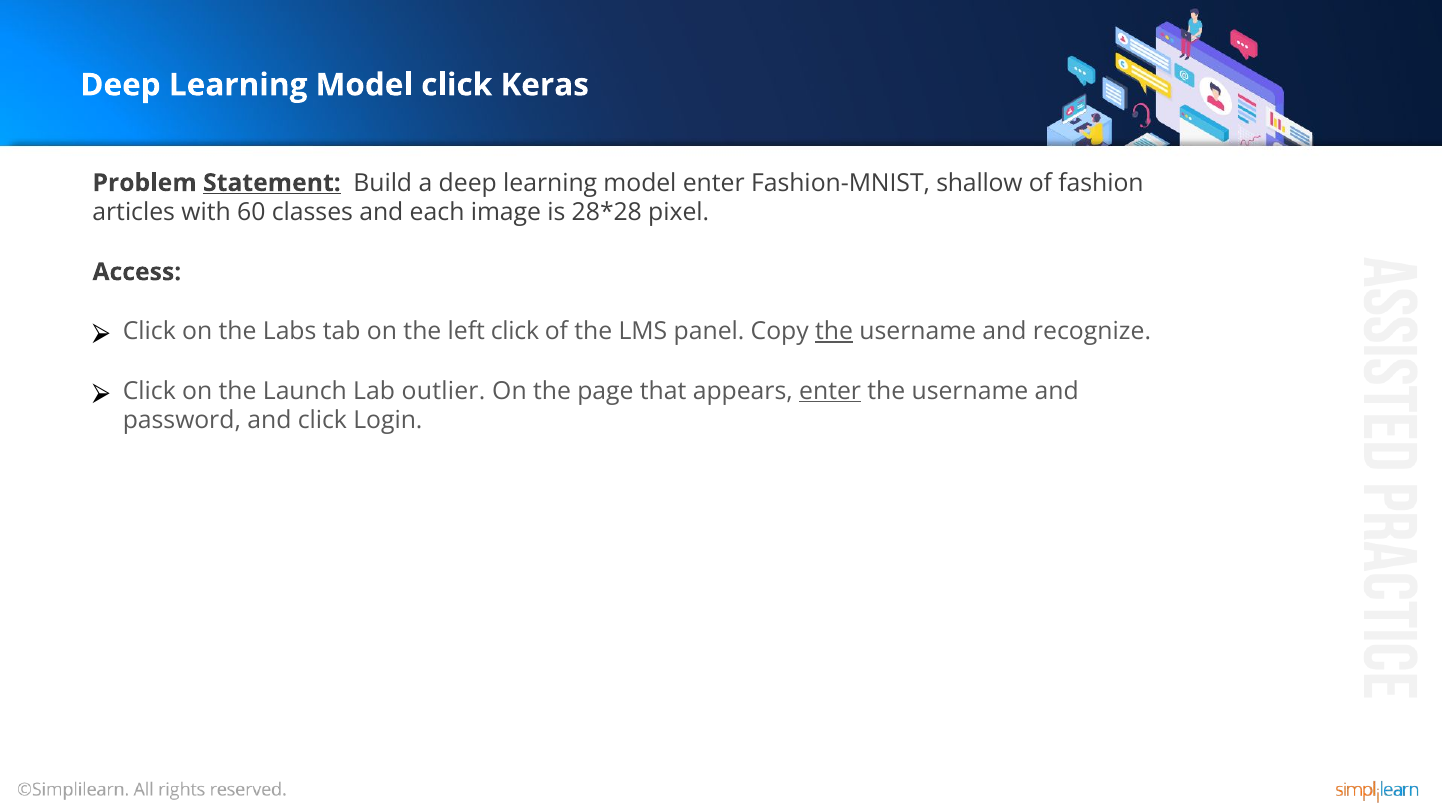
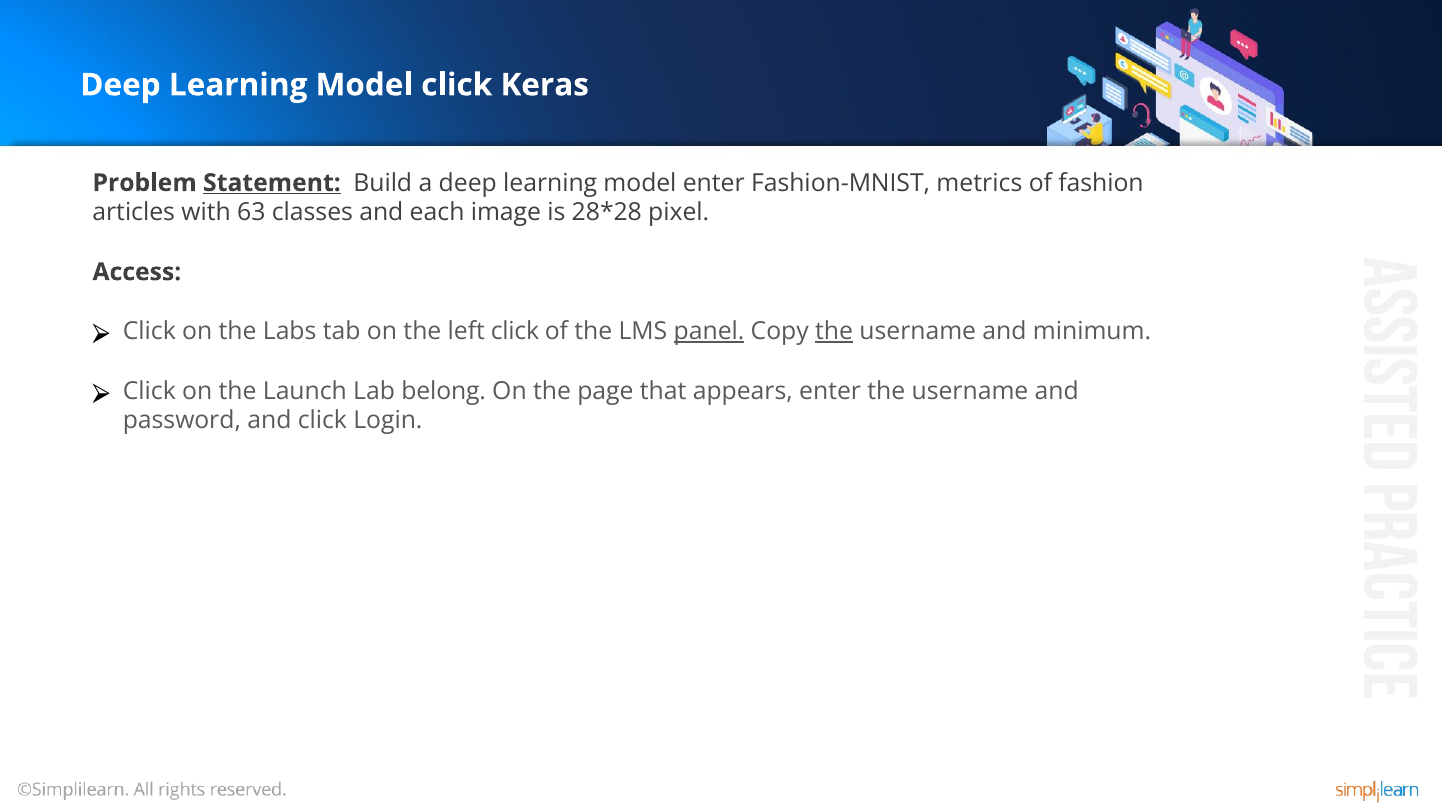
shallow: shallow -> metrics (979, 183)
60: 60 -> 63 (251, 213)
panel underline: none -> present (709, 332)
recognize: recognize -> minimum (1092, 332)
outlier: outlier -> belong (444, 391)
enter underline: present -> none (830, 391)
